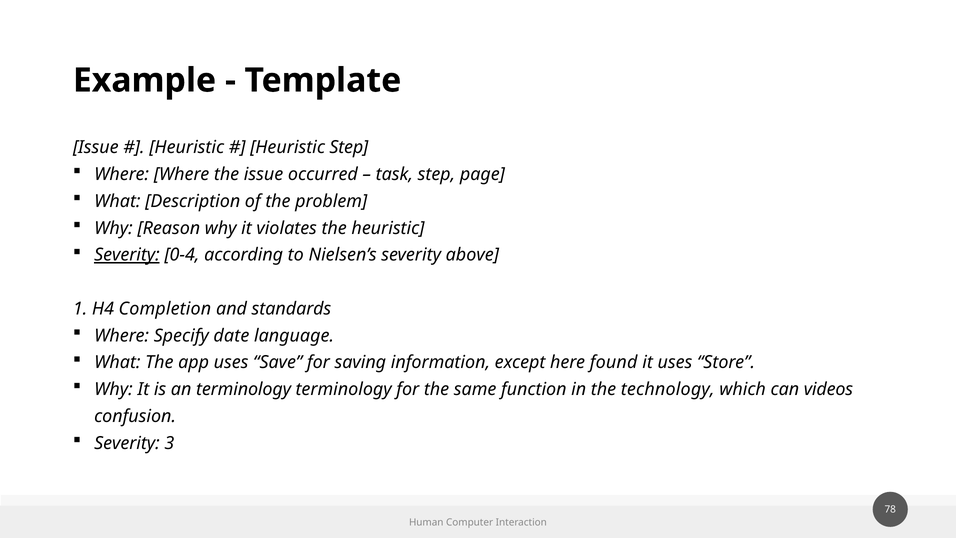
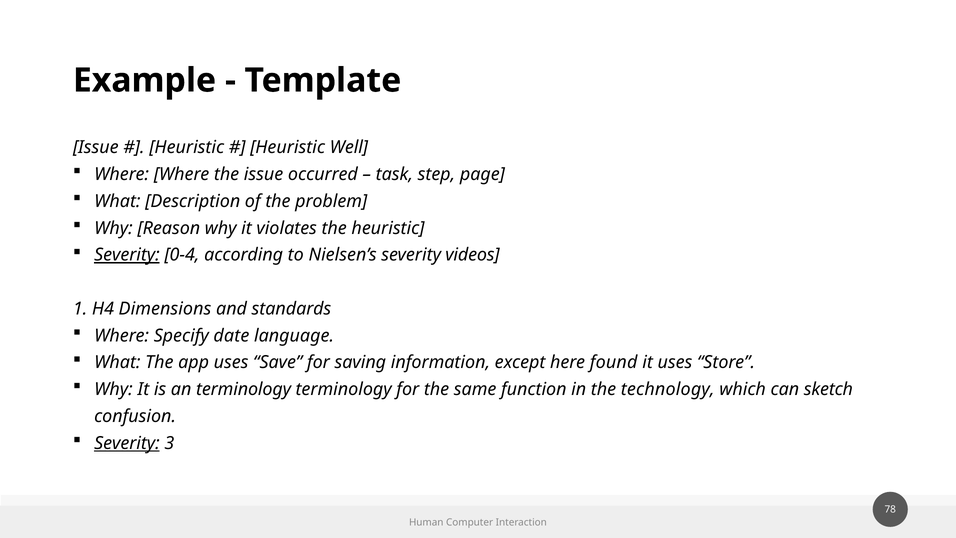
Heuristic Step: Step -> Well (349, 147)
above: above -> videos (472, 255)
Completion: Completion -> Dimensions (165, 309)
videos: videos -> sketch (828, 389)
Severity underline: none -> present (127, 443)
